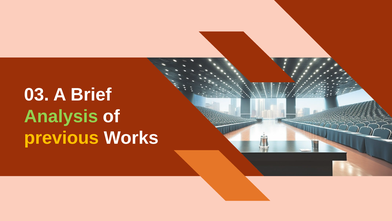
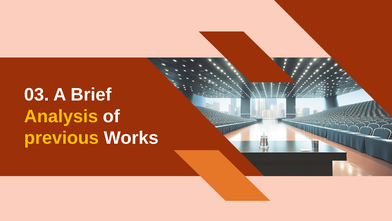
Analysis colour: light green -> yellow (61, 116)
